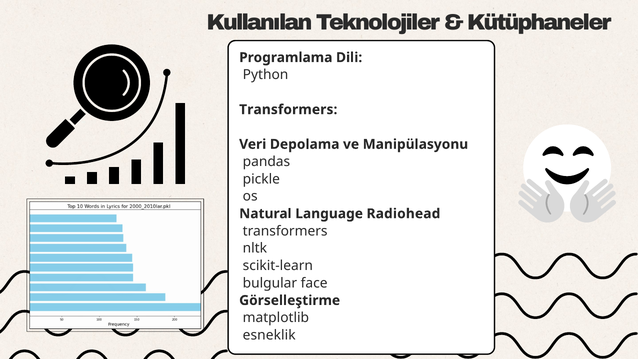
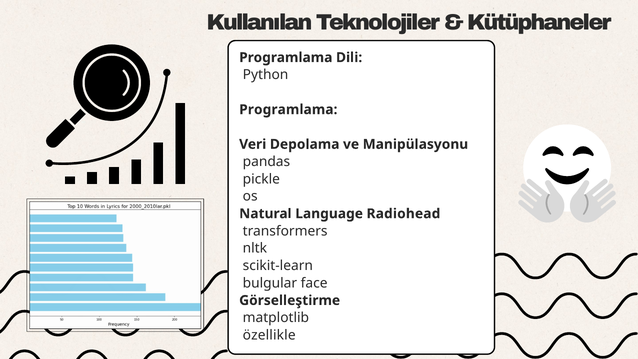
Transformers: Transformers -> Programlama (288, 110)
esneklik: esneklik -> özellikle (269, 335)
